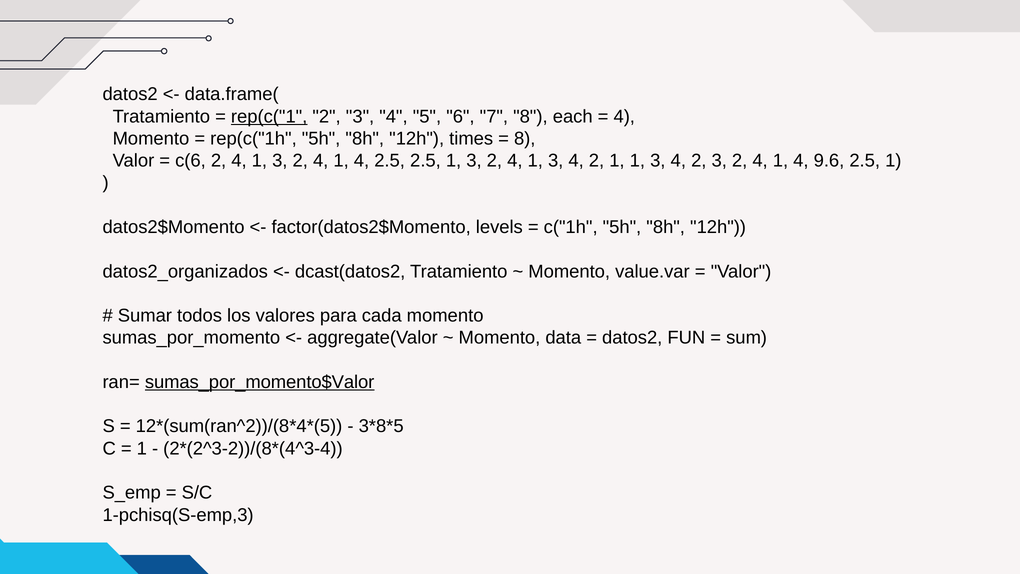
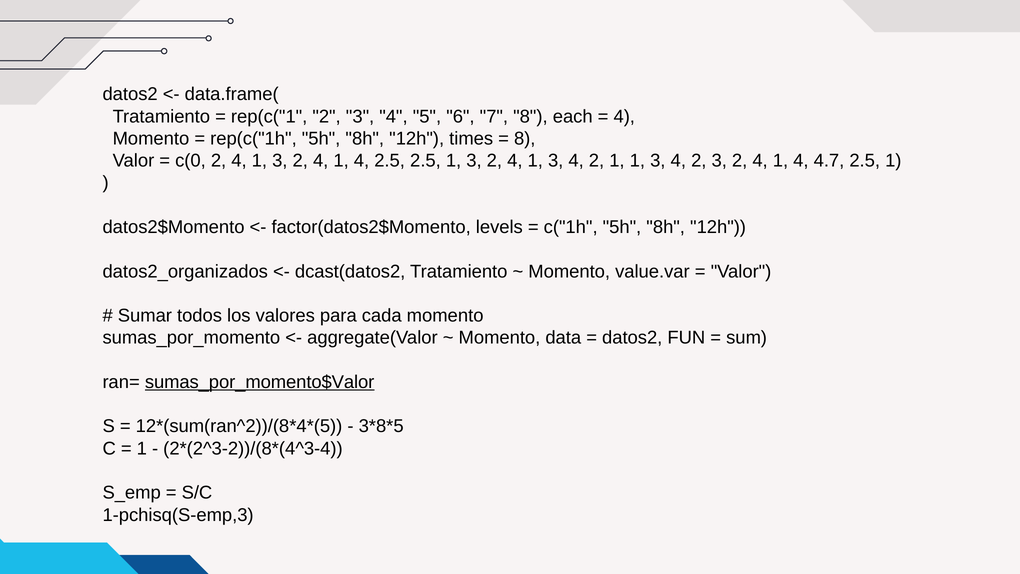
rep(c("1 underline: present -> none (269, 116)
c(6: c(6 -> c(0 (190, 161)
9.6: 9.6 -> 4.7 (829, 161)
